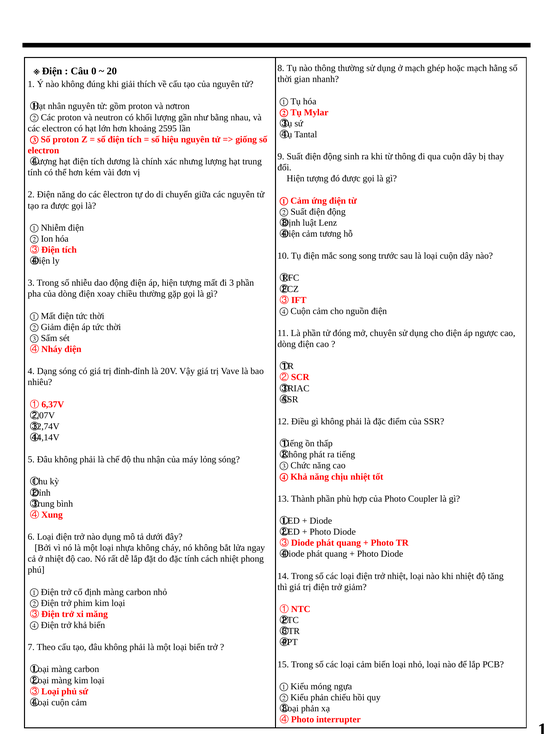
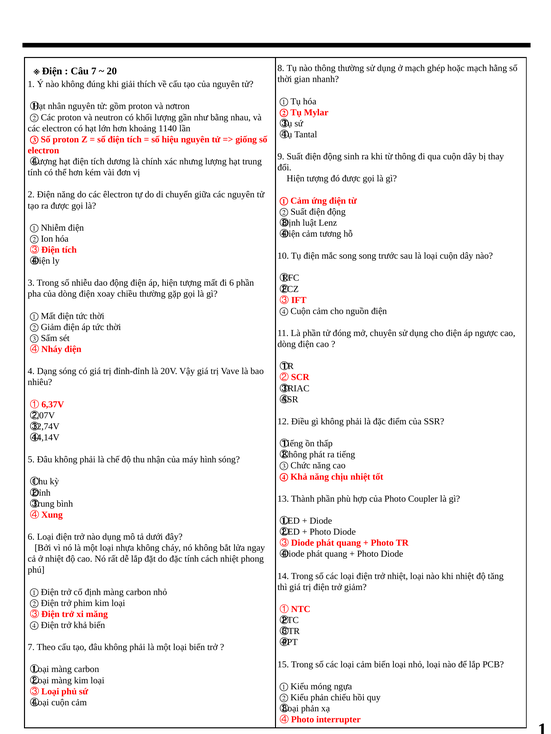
Câu 0: 0 -> 7 (94, 71)
2595: 2595 -> 1140 (168, 128)
đi 3: 3 -> 6 (232, 283)
lỏng: lỏng -> hình (208, 460)
